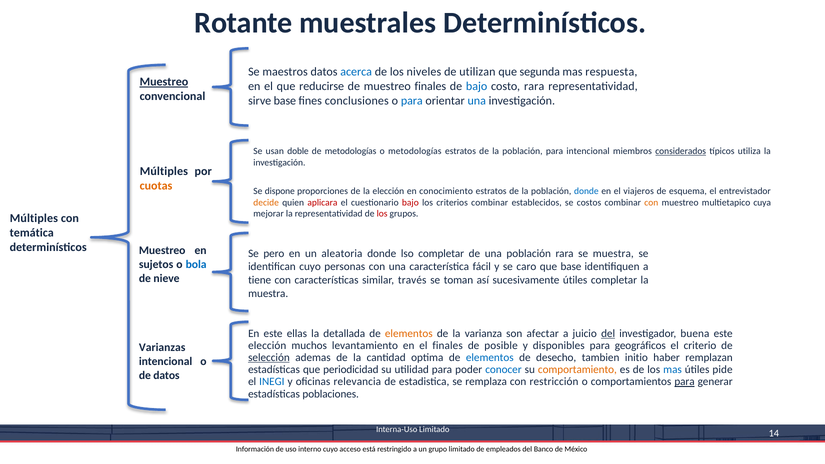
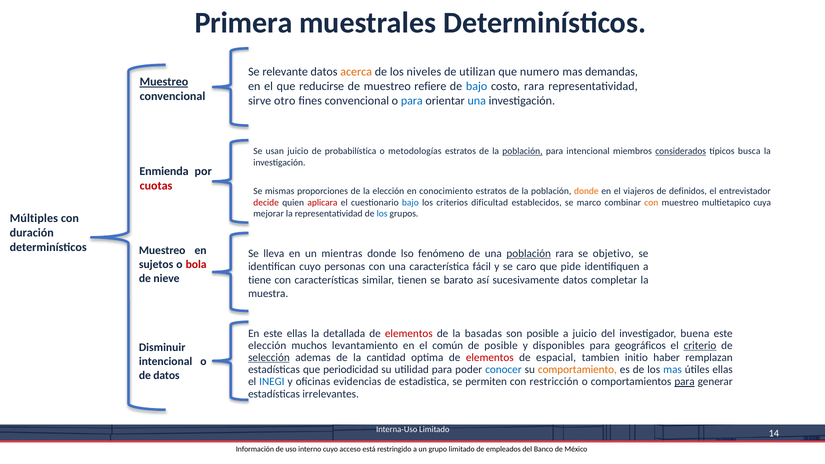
Rotante: Rotante -> Primera (243, 23)
maestros: maestros -> relevante (285, 72)
acerca colour: blue -> orange (356, 72)
segunda: segunda -> numero (540, 72)
respuesta: respuesta -> demandas (611, 72)
muestreo finales: finales -> refiere (430, 86)
base: base -> otro (285, 101)
fines conclusiones: conclusiones -> convencional (357, 101)
usan doble: doble -> juicio (298, 151)
de metodologías: metodologías -> probabilística (351, 151)
población underline: none -> present (522, 151)
utiliza: utiliza -> busca (749, 151)
Múltiples: Múltiples -> Enmienda (164, 171)
cuotas colour: orange -> red (156, 186)
dispone: dispone -> mismas (280, 191)
donde colour: blue -> orange (586, 191)
esquema: esquema -> definidos (688, 191)
decide colour: orange -> red (266, 203)
bajo colour: red -> blue (410, 203)
criterios combinar: combinar -> dificultad (490, 203)
costos: costos -> marco (589, 203)
los colour: red -> blue (382, 214)
temática: temática -> duración (32, 233)
pero: pero -> lleva (274, 253)
aleatoria: aleatoria -> mientras (342, 253)
lso completar: completar -> fenómeno (441, 253)
población underline: none -> present (529, 253)
se muestra: muestra -> objetivo (613, 253)
bola colour: blue -> red (196, 265)
que base: base -> pide (571, 267)
través: través -> tienen (412, 280)
toman: toman -> barato (458, 280)
sucesivamente útiles: útiles -> datos (575, 280)
elementos colour: orange -> red (409, 333)
varianza: varianza -> basadas (483, 333)
son afectar: afectar -> posible (543, 333)
del underline: present -> none (608, 333)
el finales: finales -> común (448, 346)
criterio underline: none -> present (700, 346)
Varianzas: Varianzas -> Disminuir (162, 348)
elementos colour: blue -> red (490, 358)
desecho: desecho -> espacial (556, 358)
útiles pide: pide -> ellas (723, 370)
relevancia: relevancia -> evidencias (357, 382)
remplaza: remplaza -> permiten (486, 382)
poblaciones: poblaciones -> irrelevantes (331, 394)
